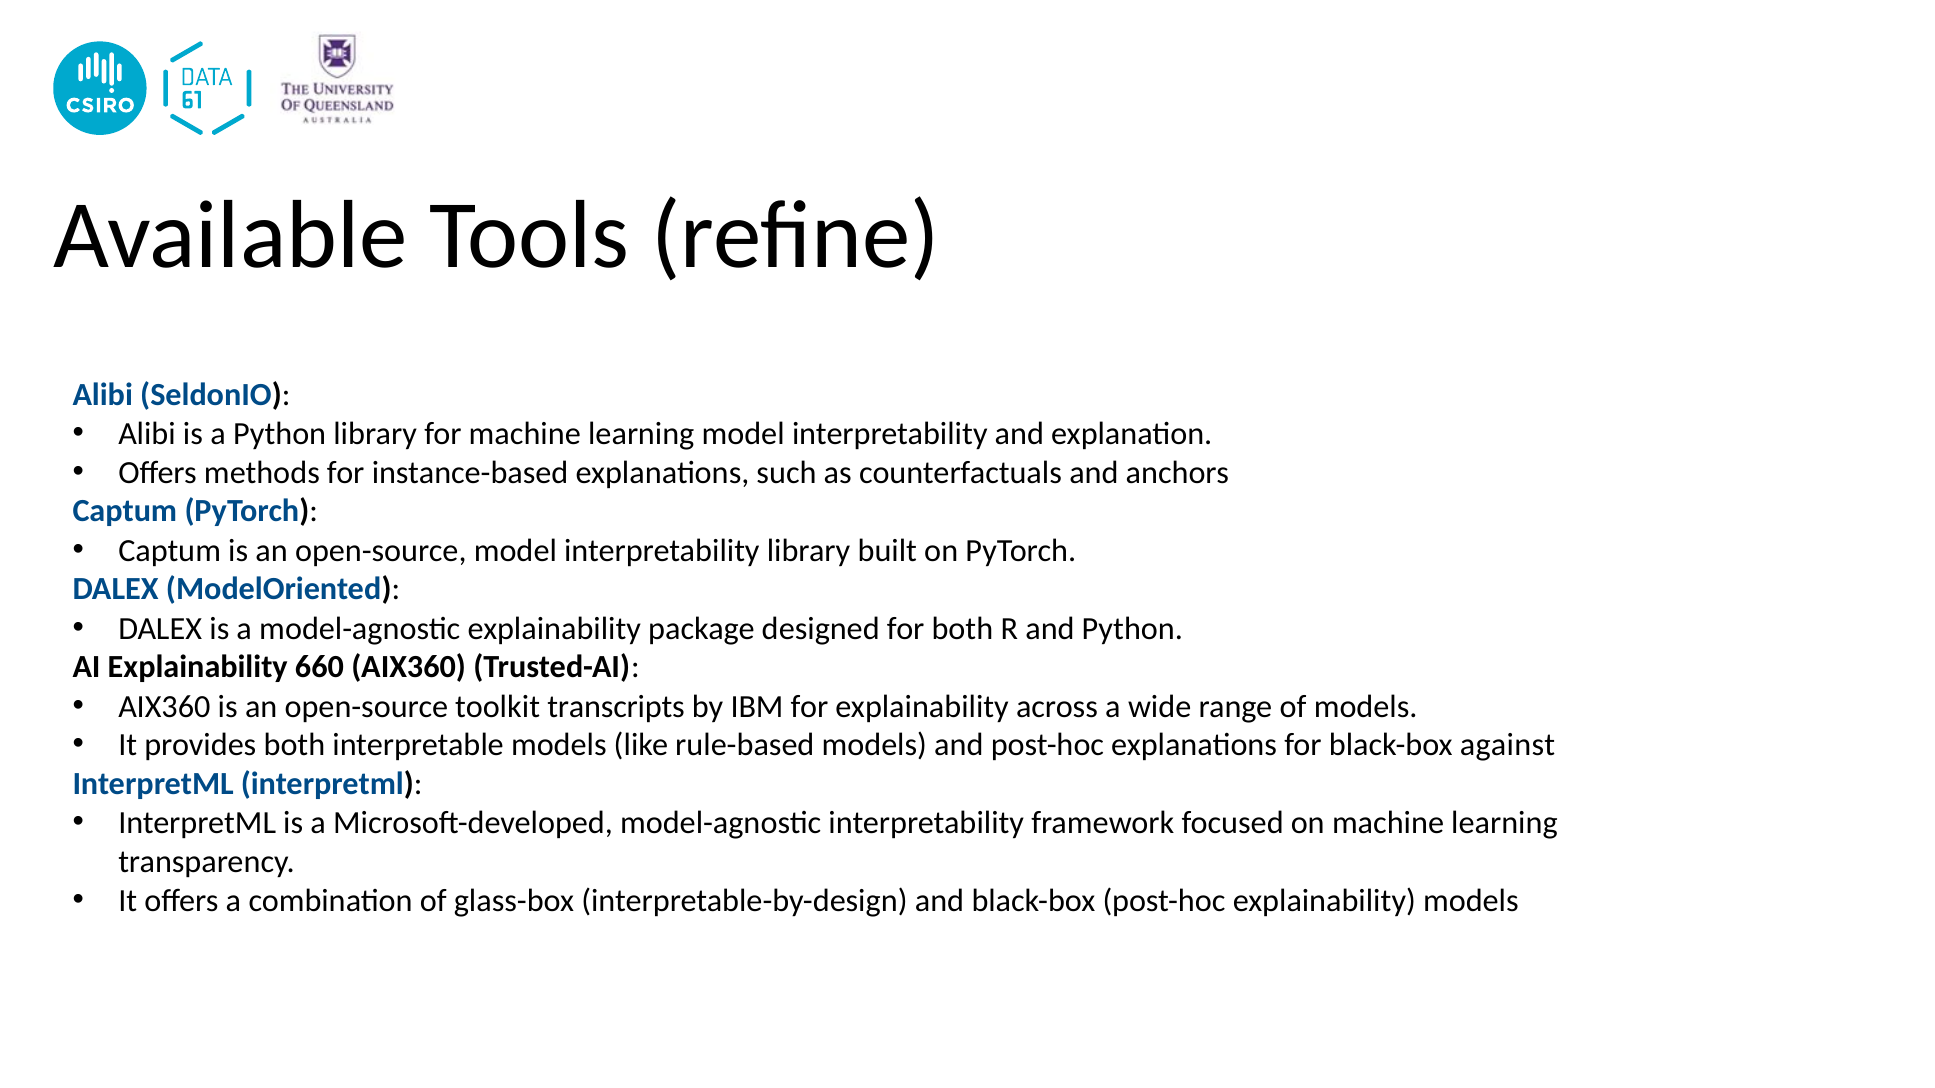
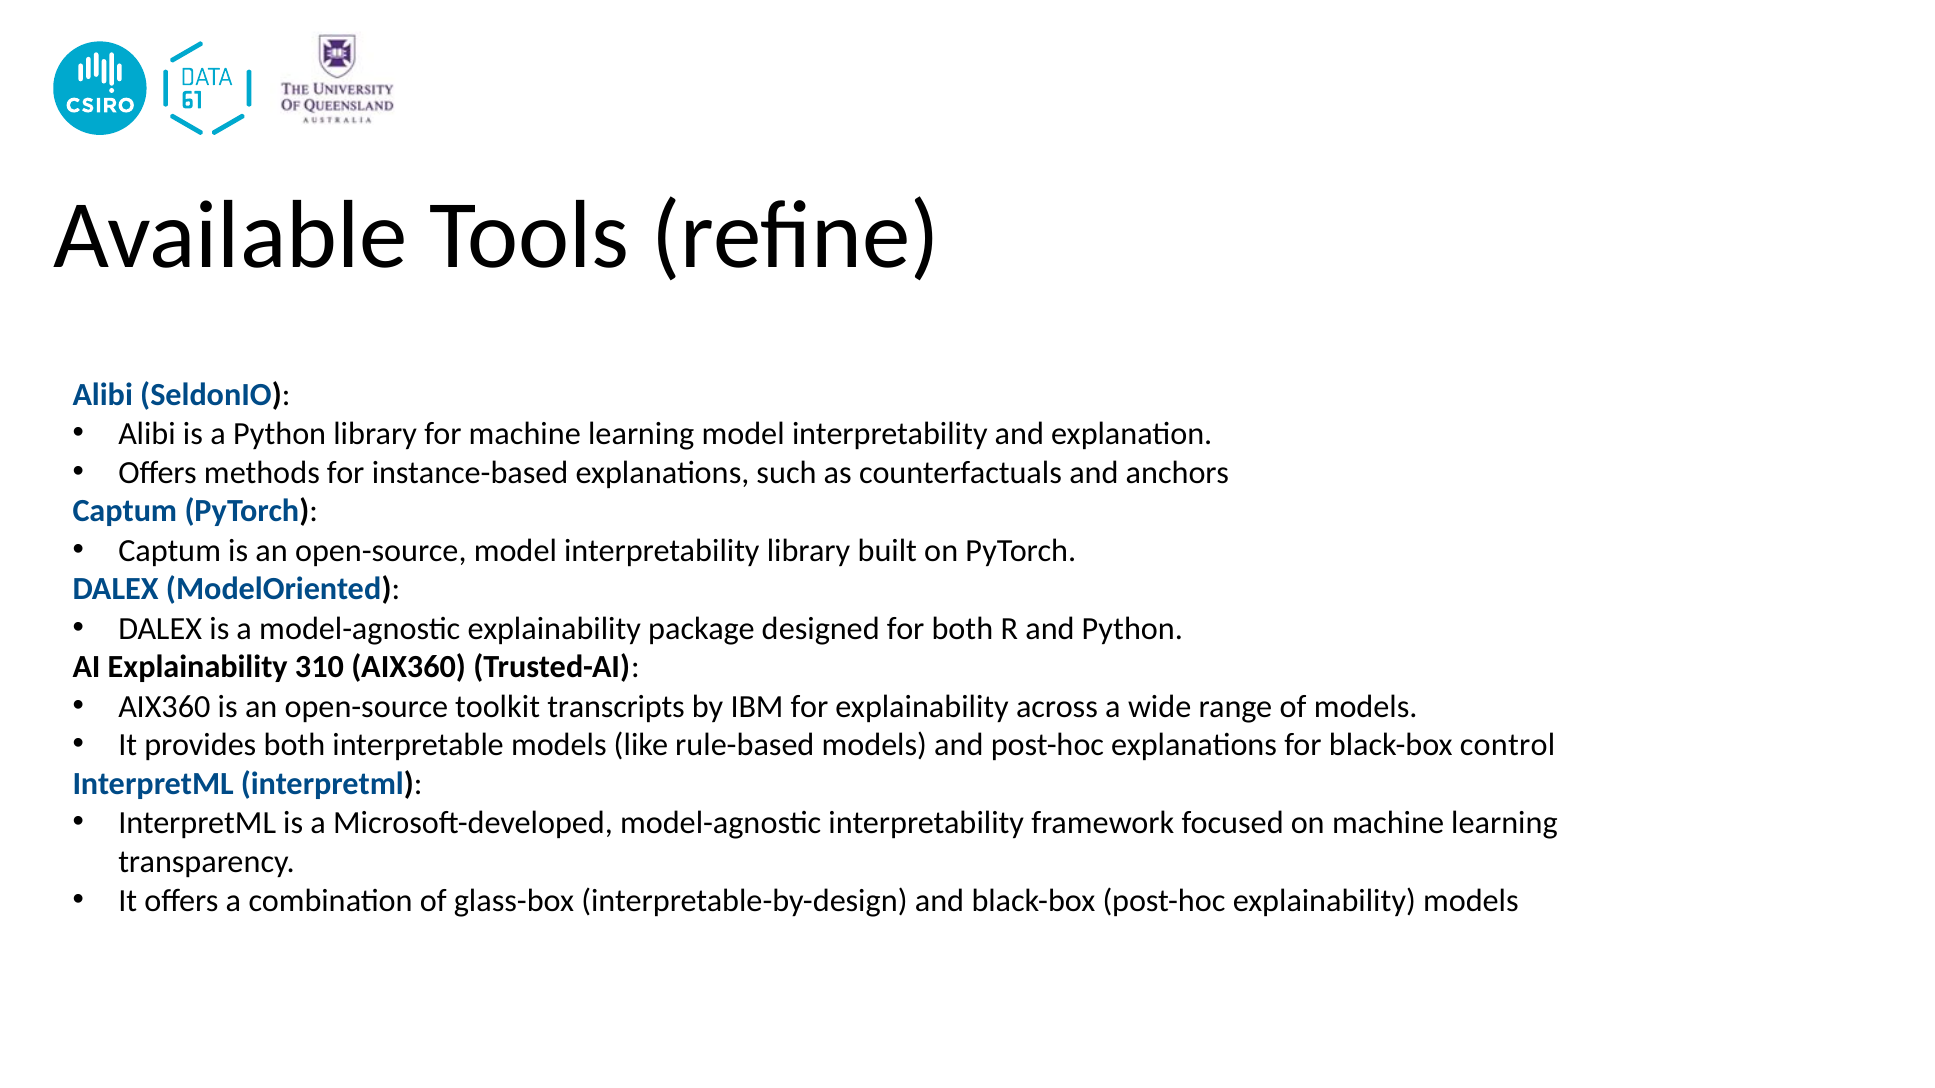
660: 660 -> 310 (319, 667)
against: against -> control (1508, 745)
